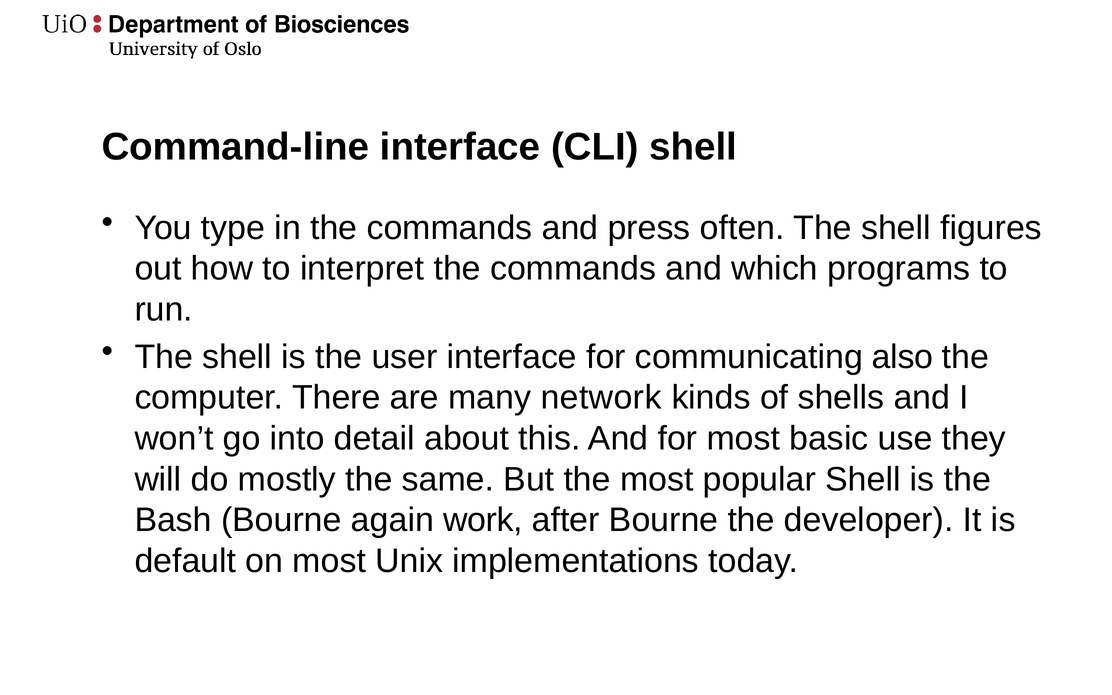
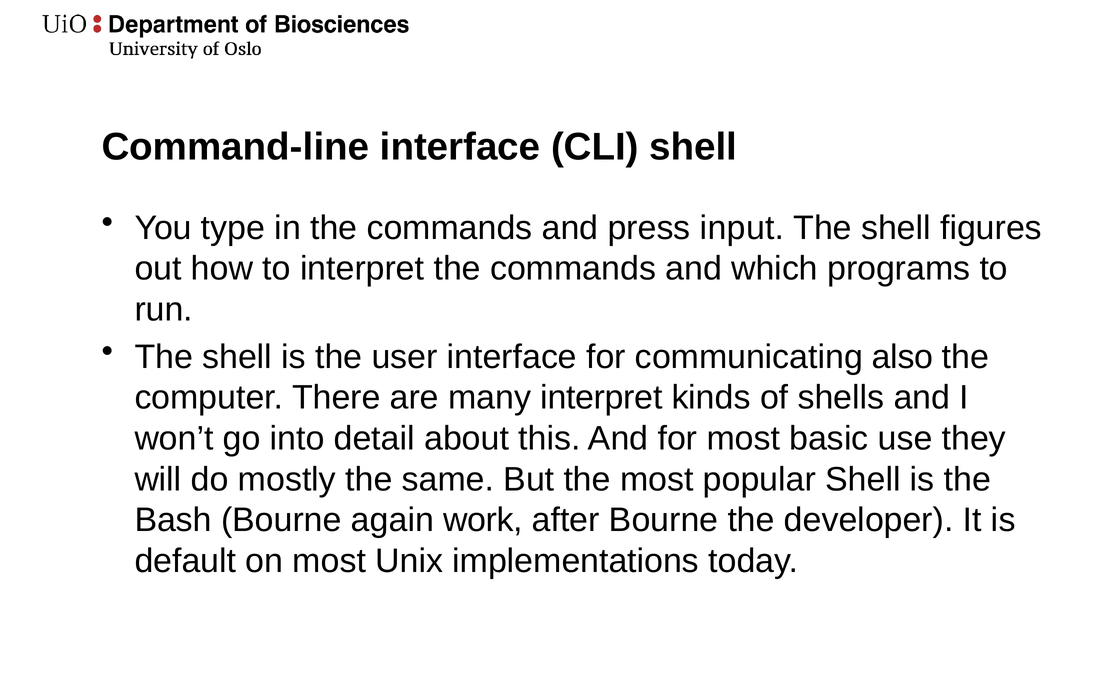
often: often -> input (742, 228)
many network: network -> interpret (601, 398)
